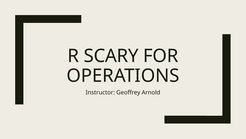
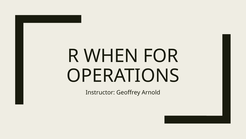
SCARY: SCARY -> WHEN (111, 56)
